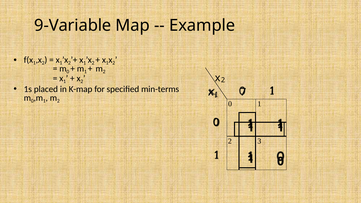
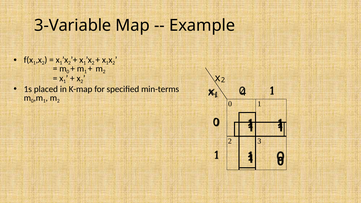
9-Variable: 9-Variable -> 3-Variable (73, 25)
7: 7 -> 4 (243, 92)
